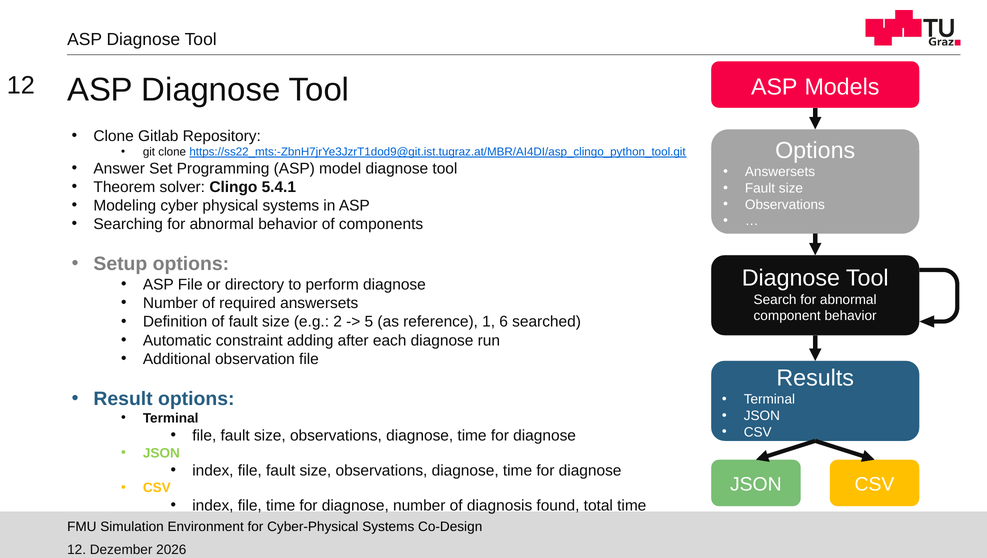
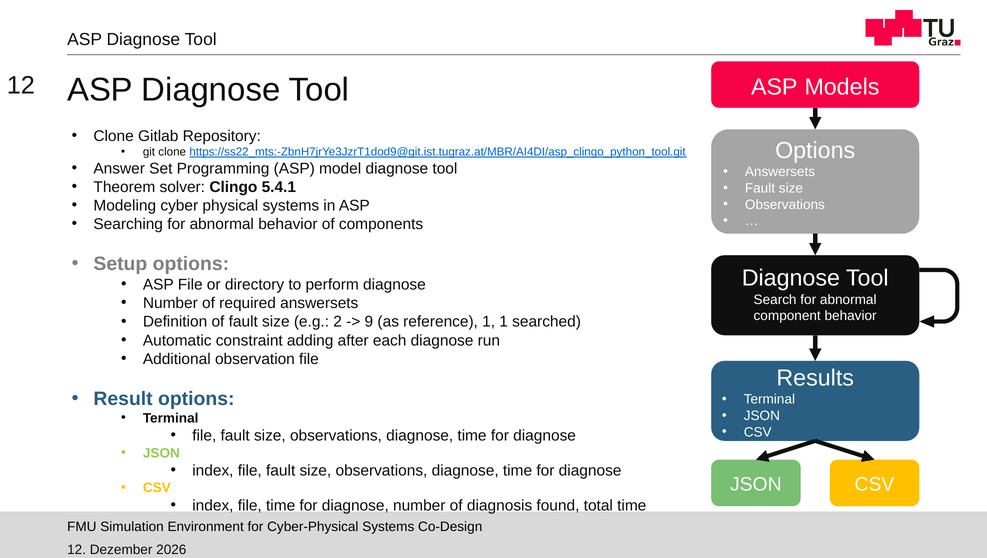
5: 5 -> 9 (369, 322)
1 6: 6 -> 1 (504, 322)
